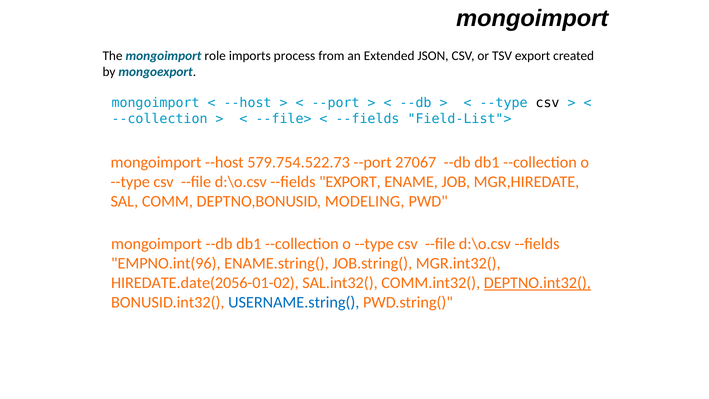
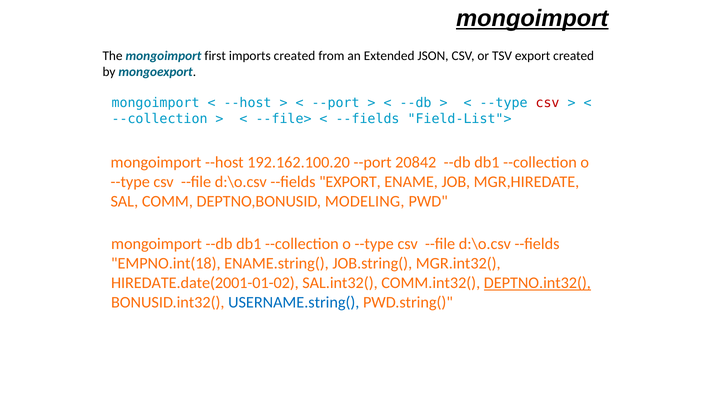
mongoimport underline: none -> present (532, 18)
role: role -> first (215, 56)
imports process: process -> created (295, 56)
csv colour: black -> red (548, 103)
579.754.522.73: 579.754.522.73 -> 192.162.100.20 (299, 162)
27067: 27067 -> 20842 (416, 162)
EMPNO.int(96: EMPNO.int(96 -> EMPNO.int(18 (166, 263)
HIREDATE.date(2056-01-02: HIREDATE.date(2056-01-02 -> HIREDATE.date(2001-01-02 (205, 283)
